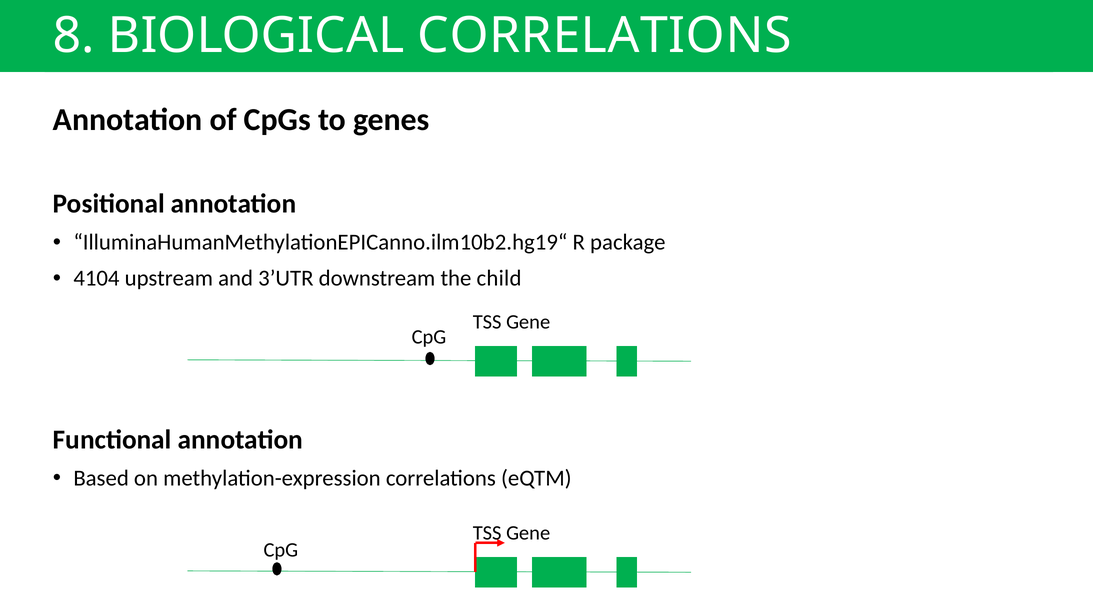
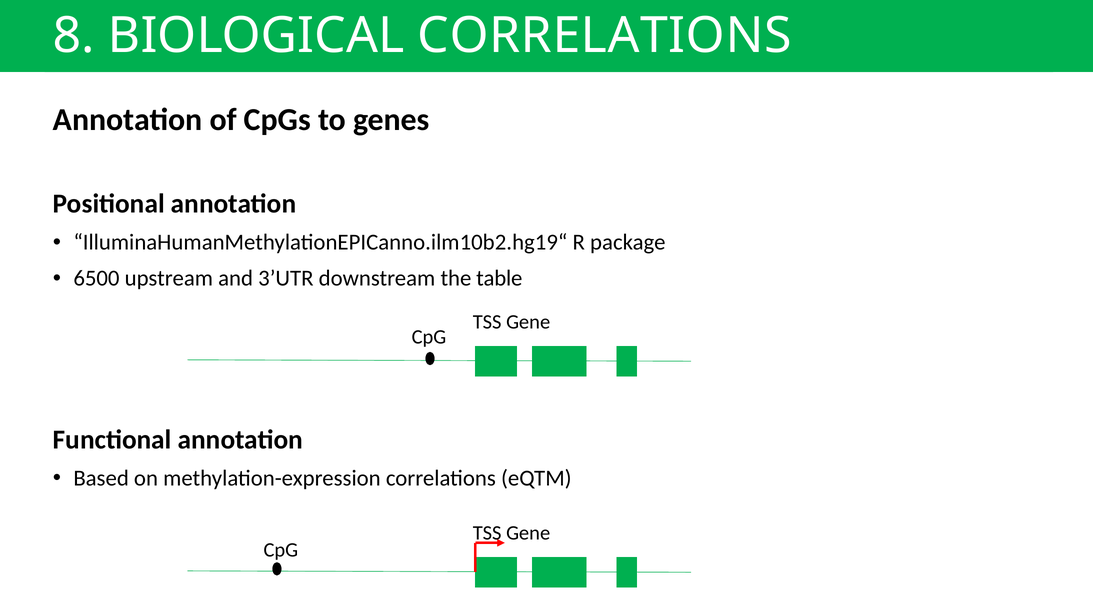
4104: 4104 -> 6500 (96, 278)
child: child -> table (499, 278)
